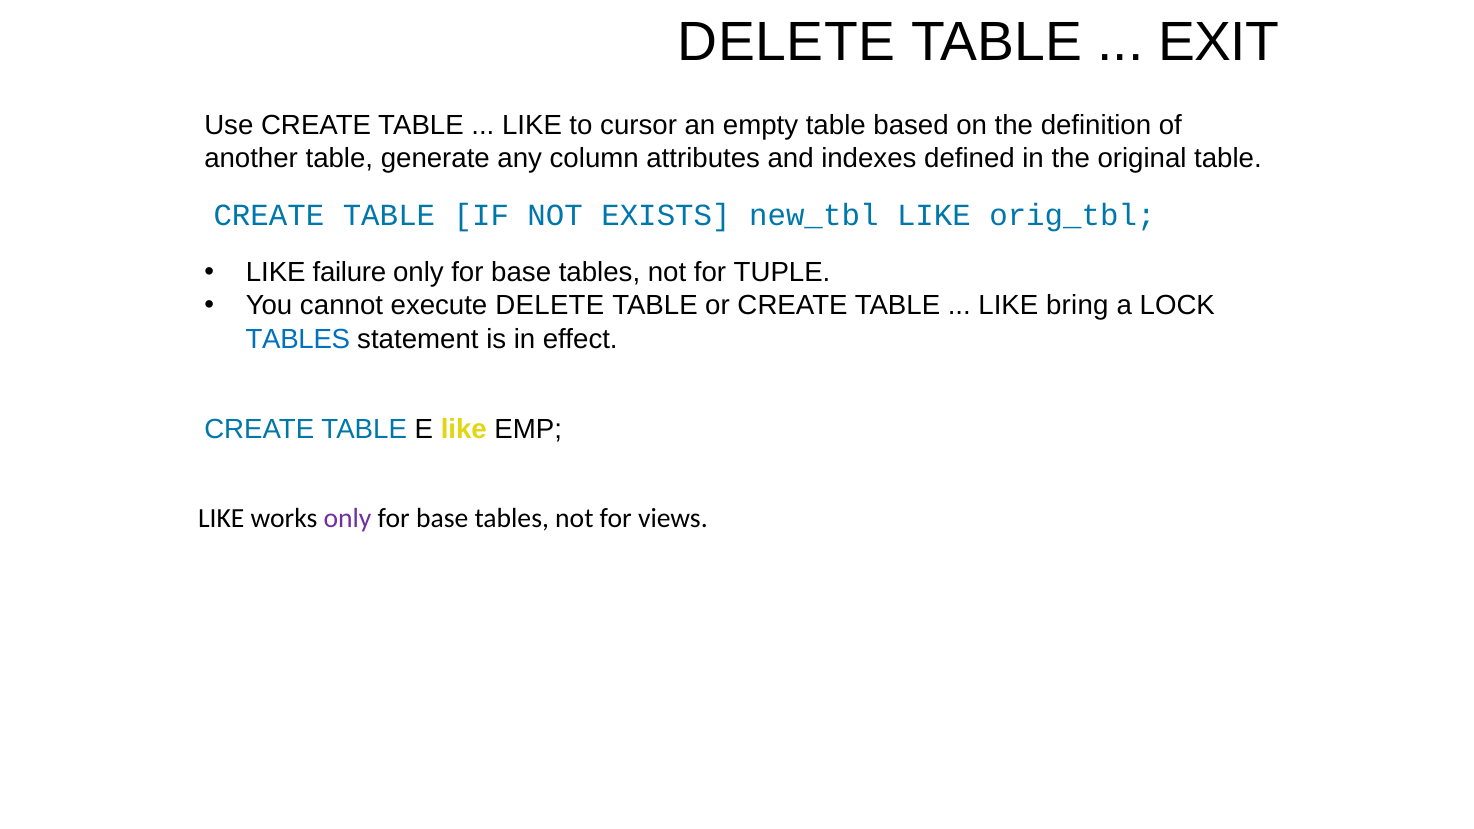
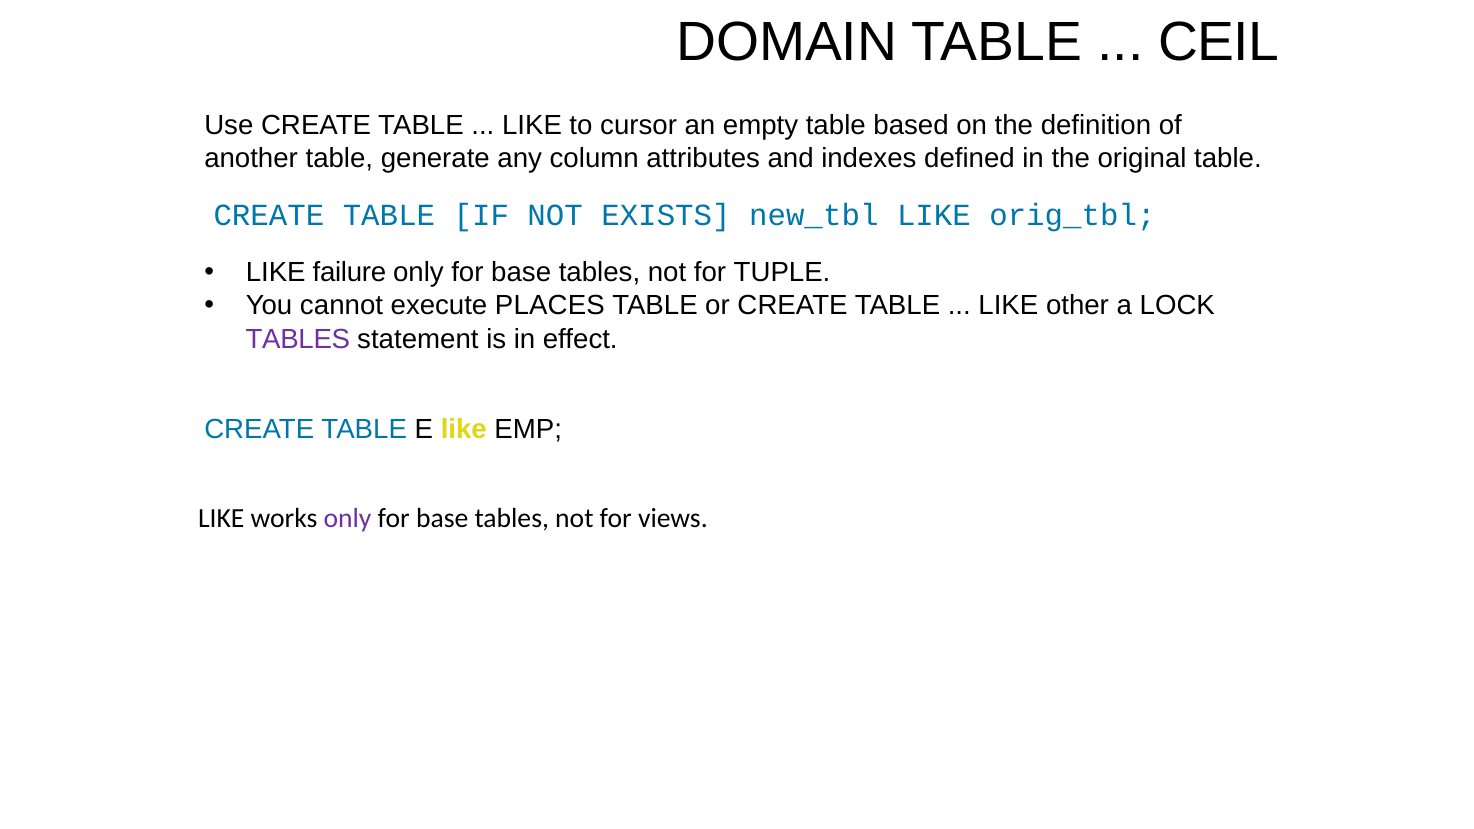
DELETE: DELETE -> DOMAIN (787, 42)
EXIT: EXIT -> CEIL (1219, 42)
execute DELETE: DELETE -> PLACES (550, 306)
bring: bring -> other (1077, 306)
TABLES colour: blue -> purple (298, 339)
